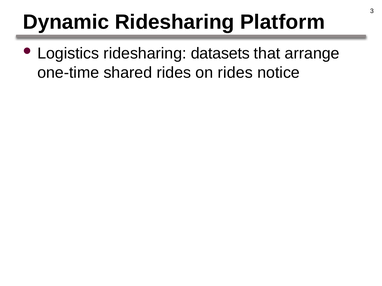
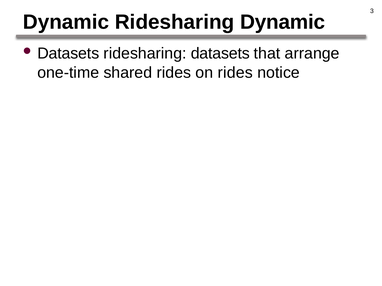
Ridesharing Platform: Platform -> Dynamic (283, 22)
Logistics: Logistics -> Datasets (68, 54)
